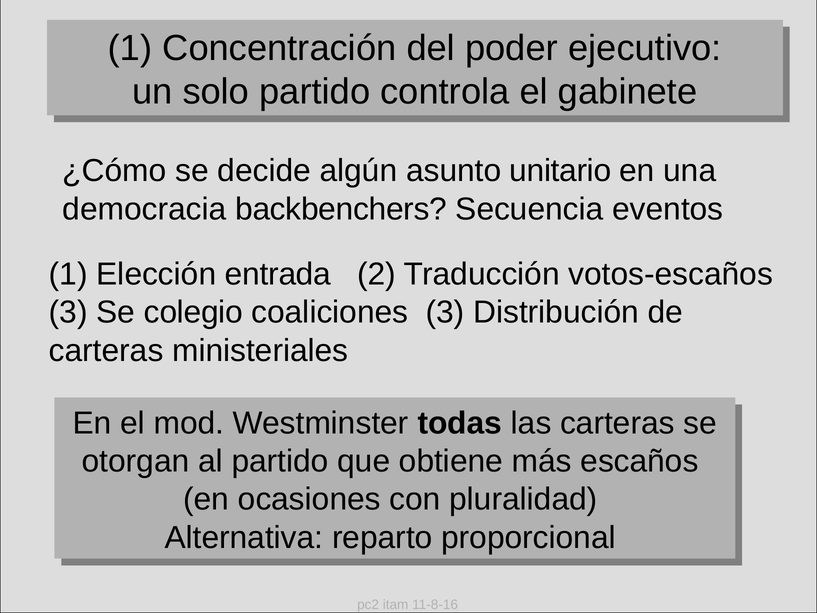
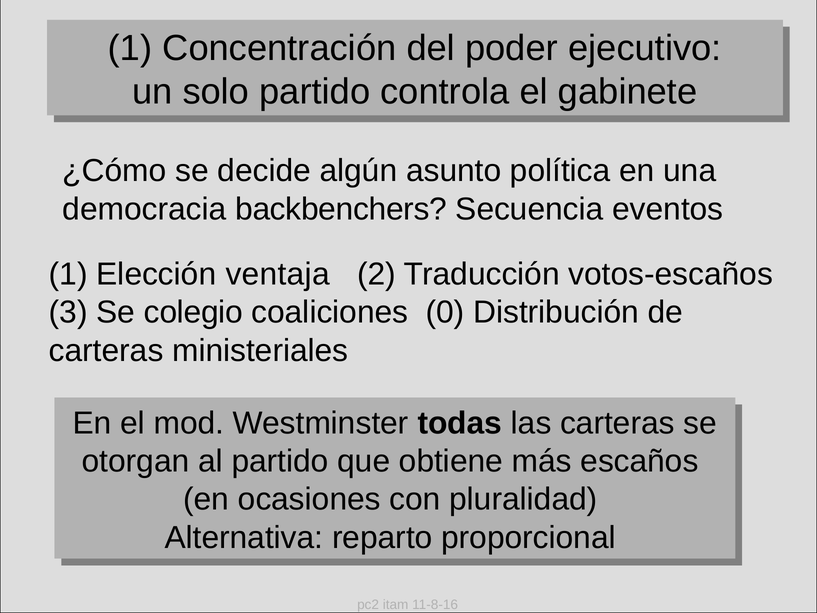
unitario: unitario -> política (560, 171)
entrada: entrada -> ventaja (278, 274)
coaliciones 3: 3 -> 0 (445, 312)
